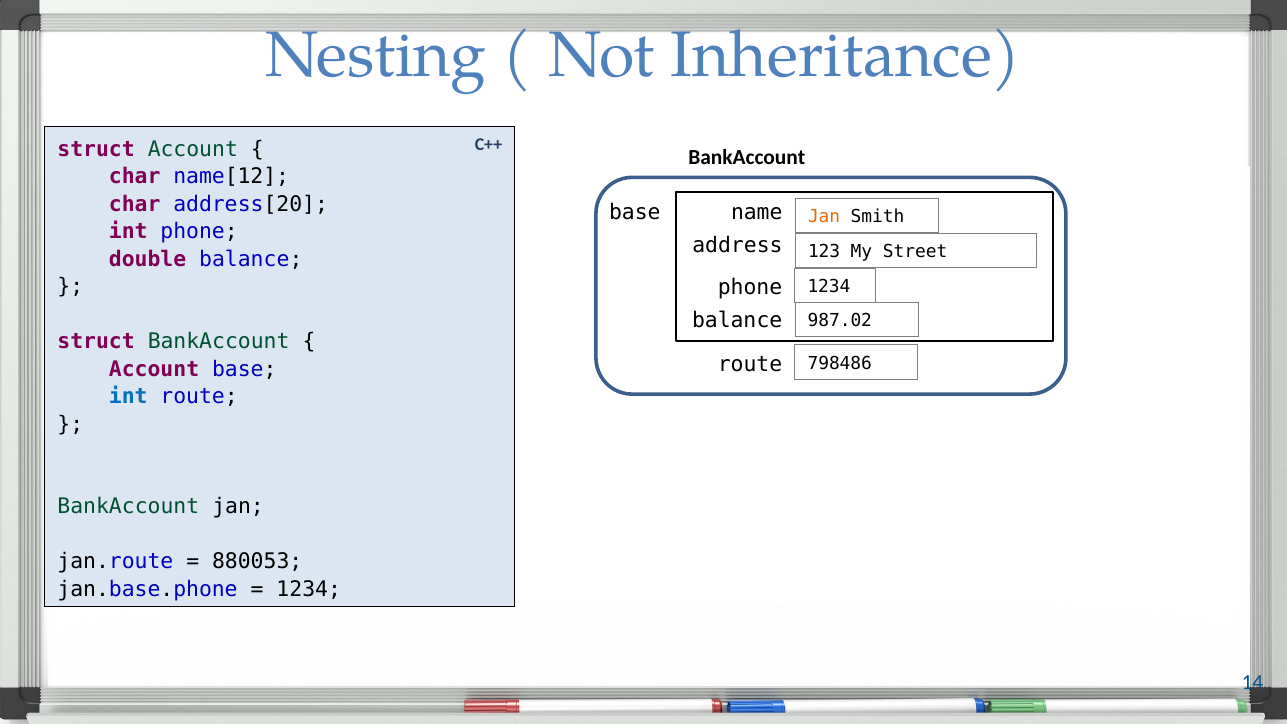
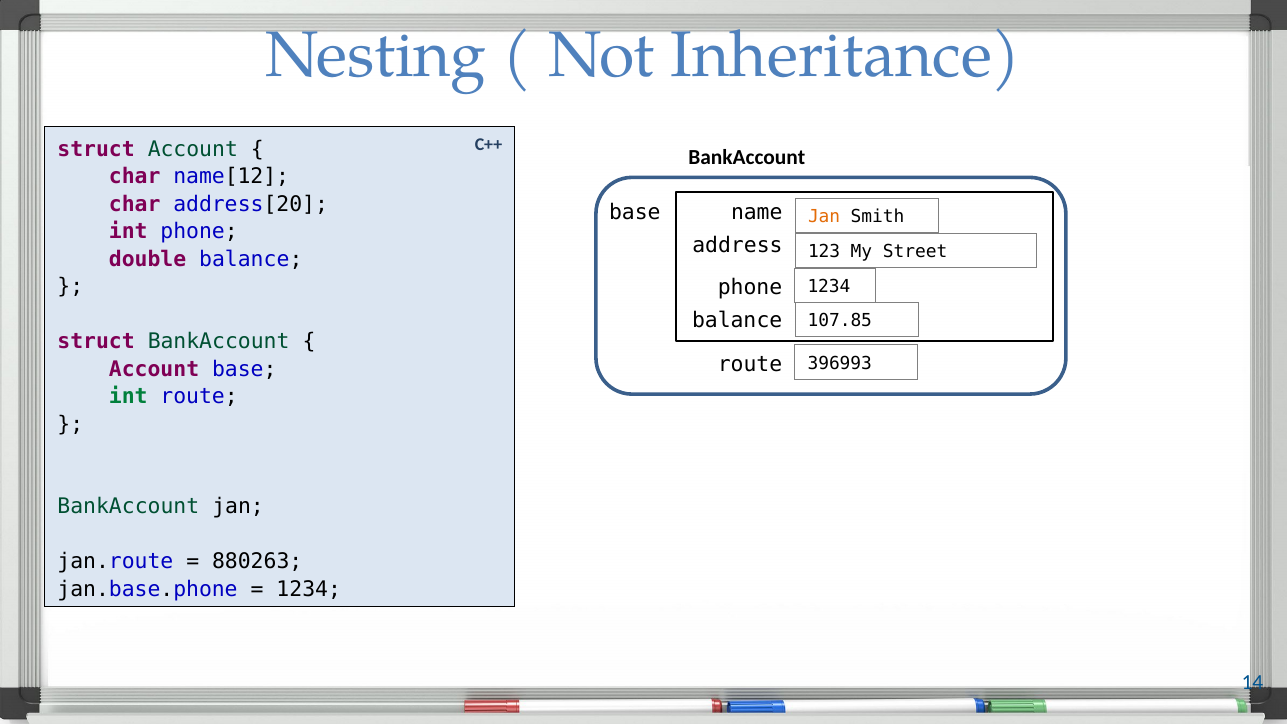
987.02: 987.02 -> 107.85 (840, 321)
798486: 798486 -> 396993 (840, 363)
int colour: blue -> green (128, 397)
880053: 880053 -> 880263 (257, 562)
